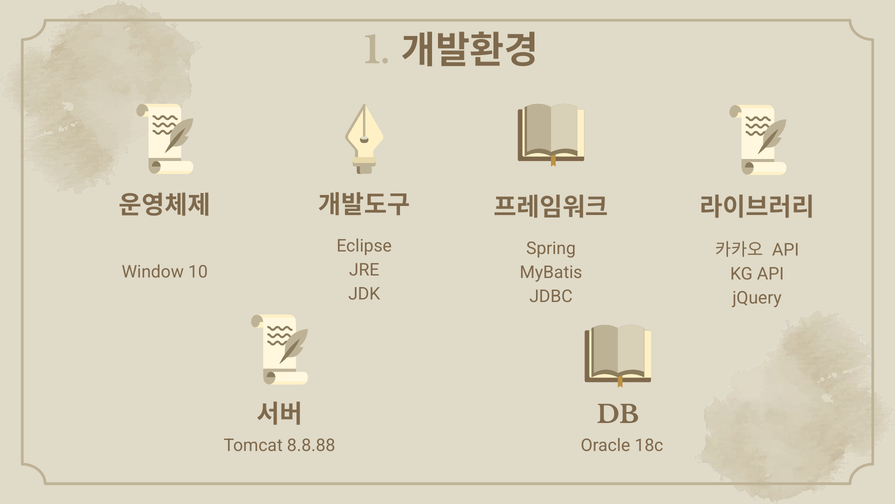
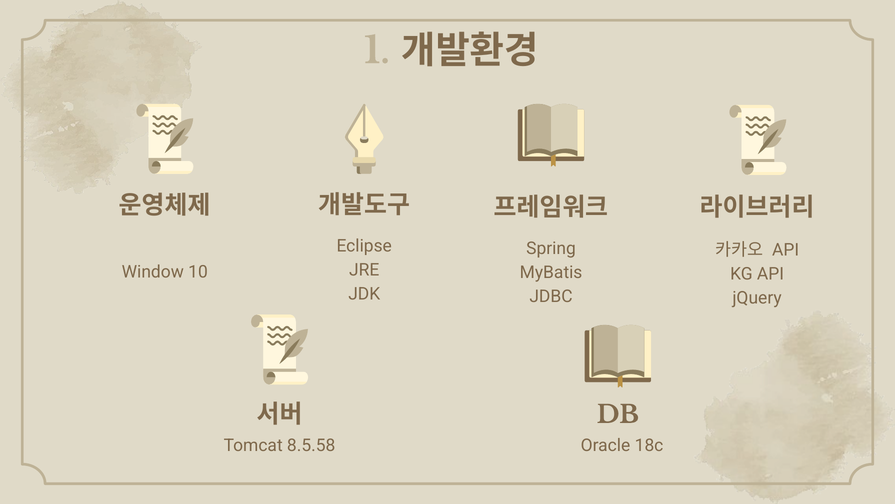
8.8.88: 8.8.88 -> 8.5.58 (311, 445)
